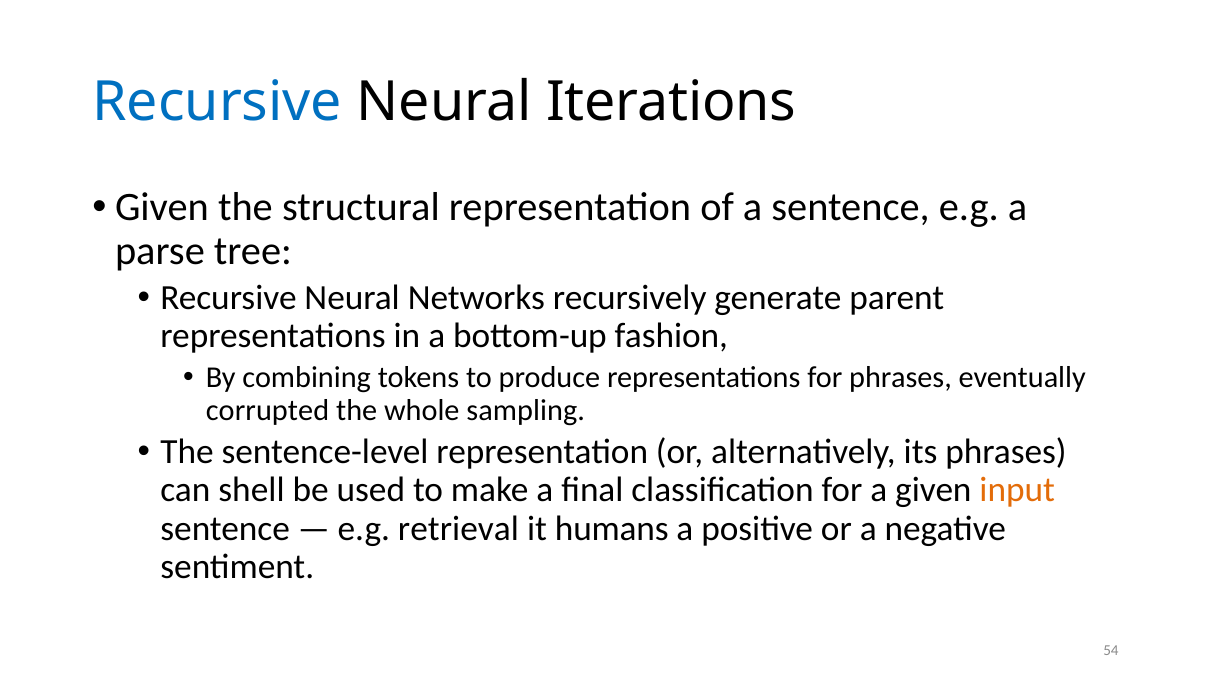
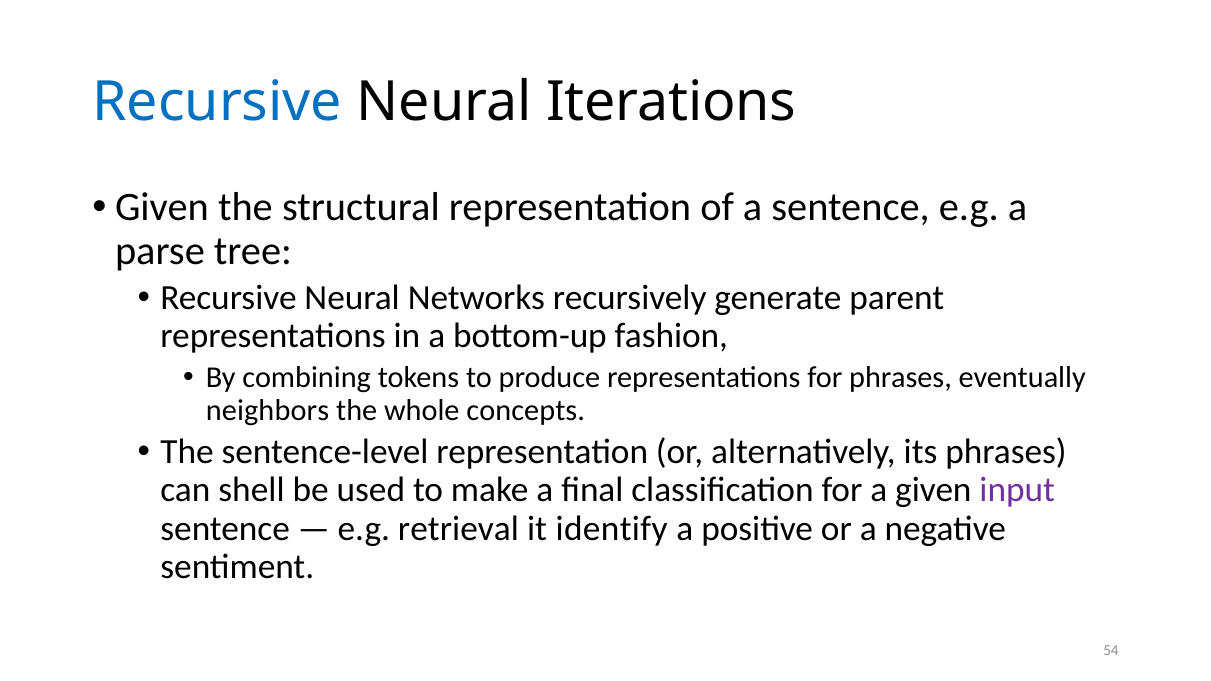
corrupted: corrupted -> neighbors (268, 411)
sampling: sampling -> concepts (526, 411)
input colour: orange -> purple (1017, 490)
humans: humans -> identify (612, 528)
